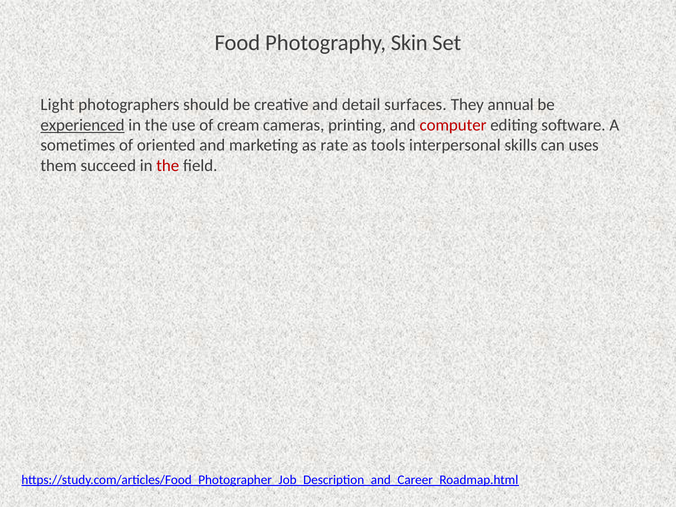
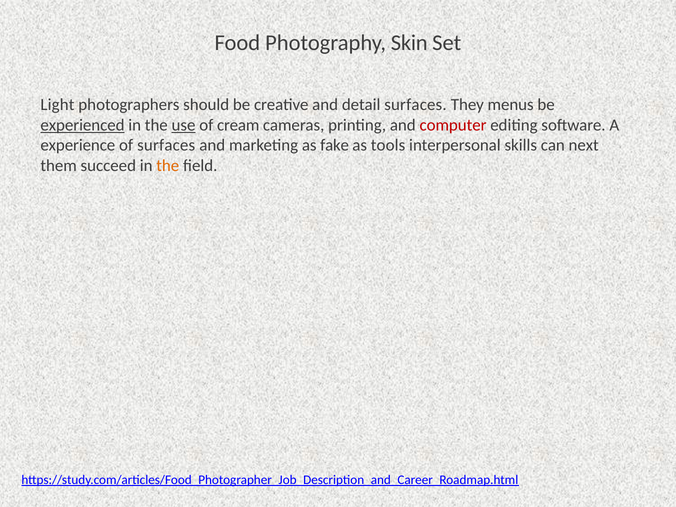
annual: annual -> menus (511, 105)
use underline: none -> present (184, 125)
sometimes: sometimes -> experience (78, 145)
of oriented: oriented -> surfaces (166, 145)
rate: rate -> fake (335, 145)
uses: uses -> next (584, 145)
the colour: red -> orange (168, 166)
